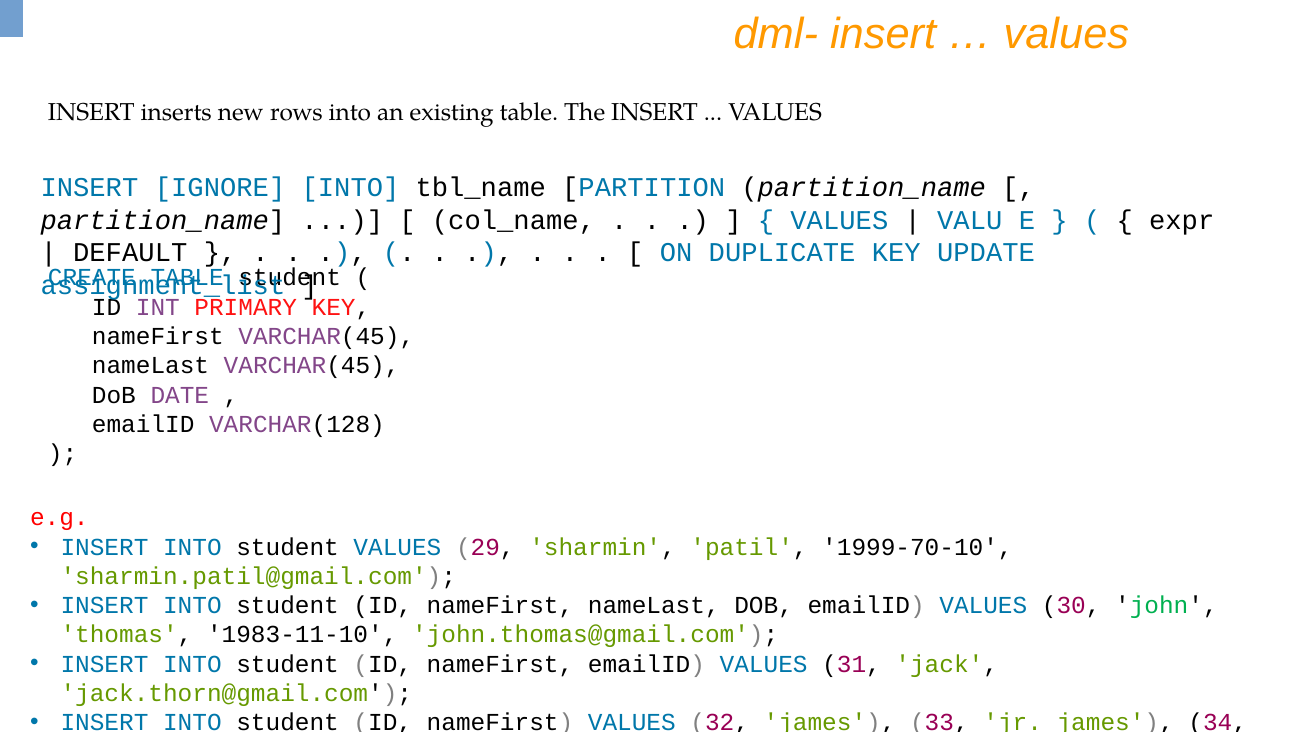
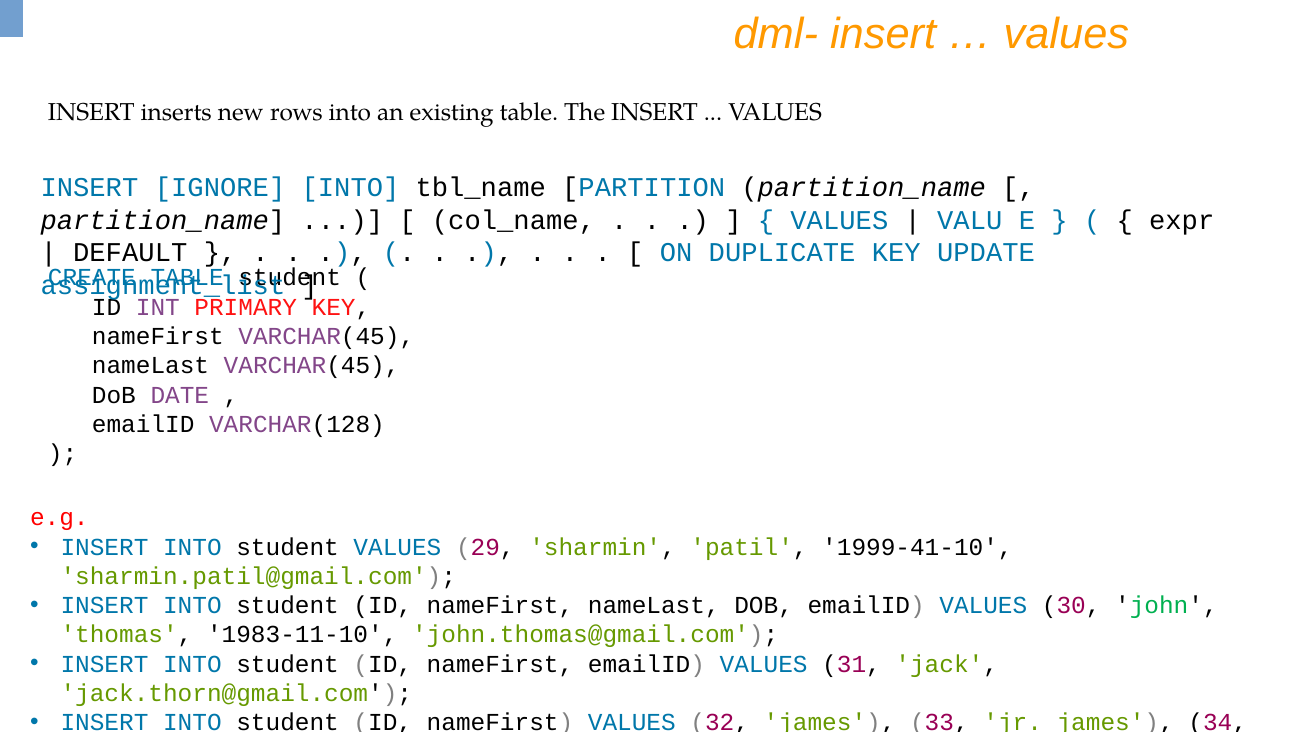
1999-70-10: 1999-70-10 -> 1999-41-10 (917, 547)
